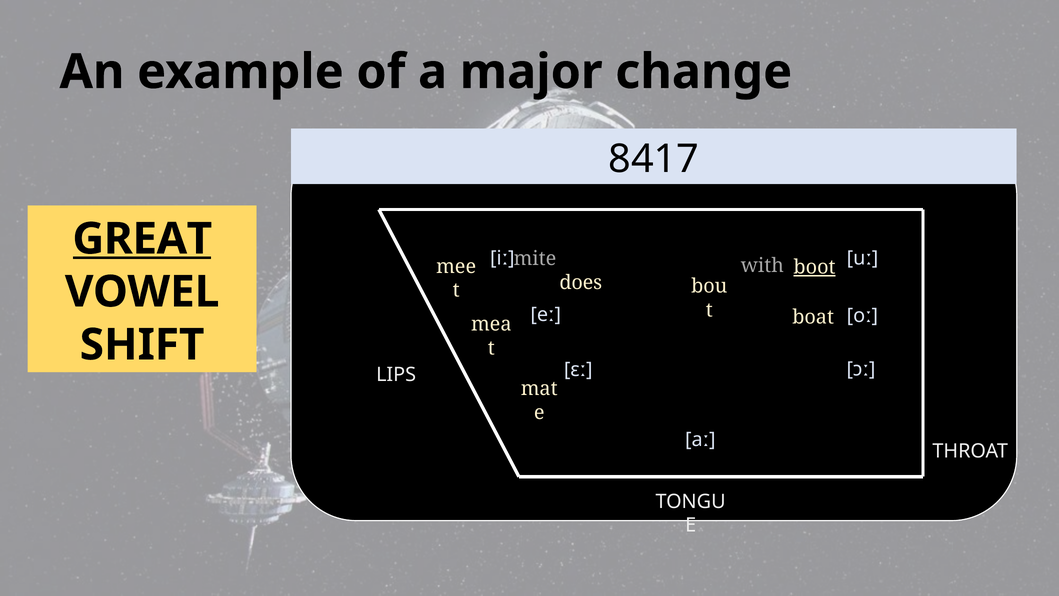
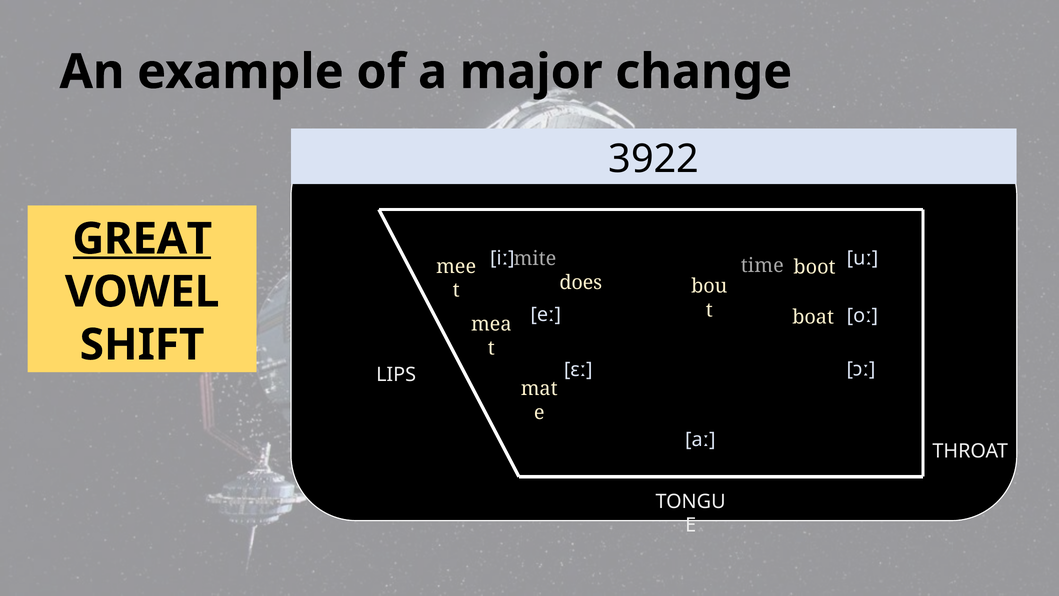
8417: 8417 -> 3922 (654, 159)
with: with -> time (762, 265)
boot underline: present -> none (815, 267)
